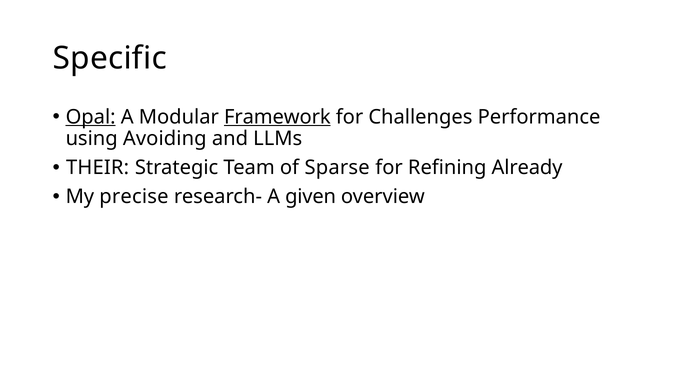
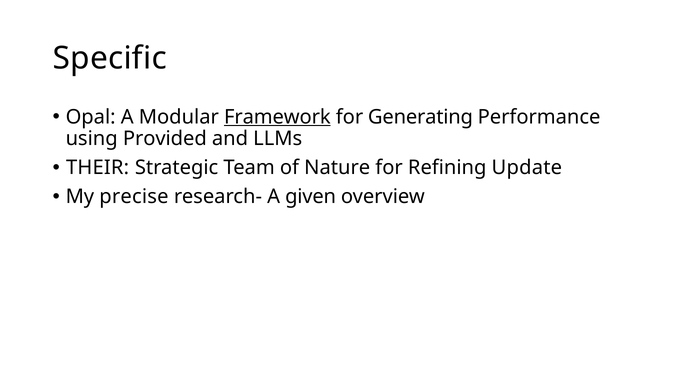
Opal underline: present -> none (91, 117)
Challenges: Challenges -> Generating (421, 117)
Avoiding: Avoiding -> Provided (165, 139)
Sparse: Sparse -> Nature (337, 168)
Already: Already -> Update (527, 168)
